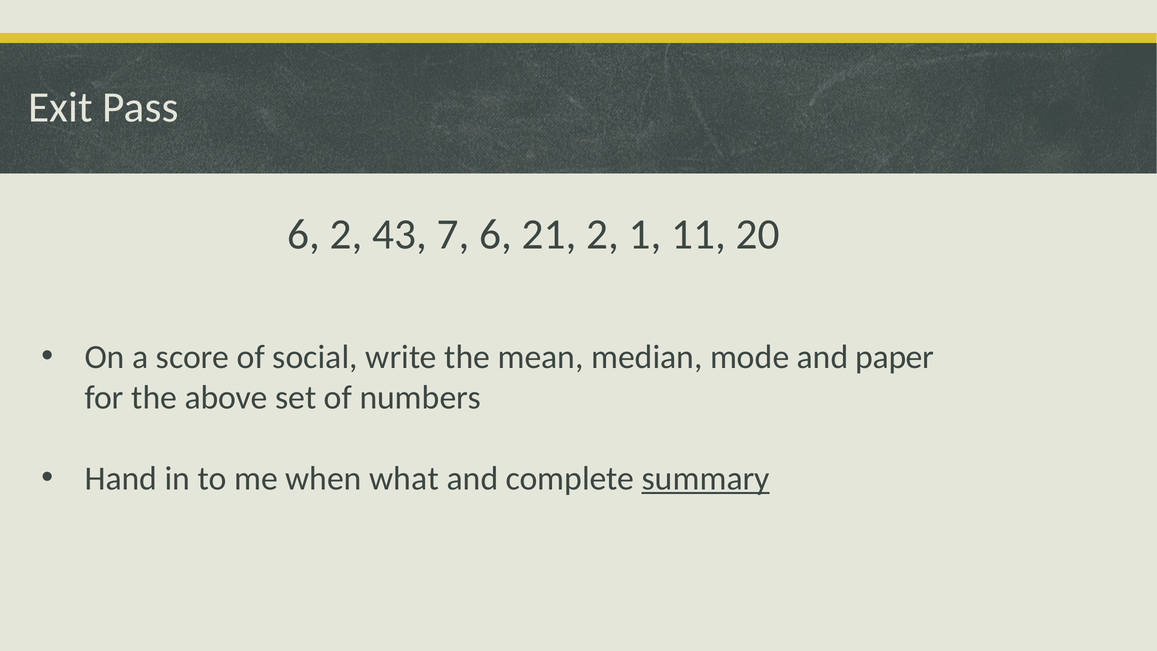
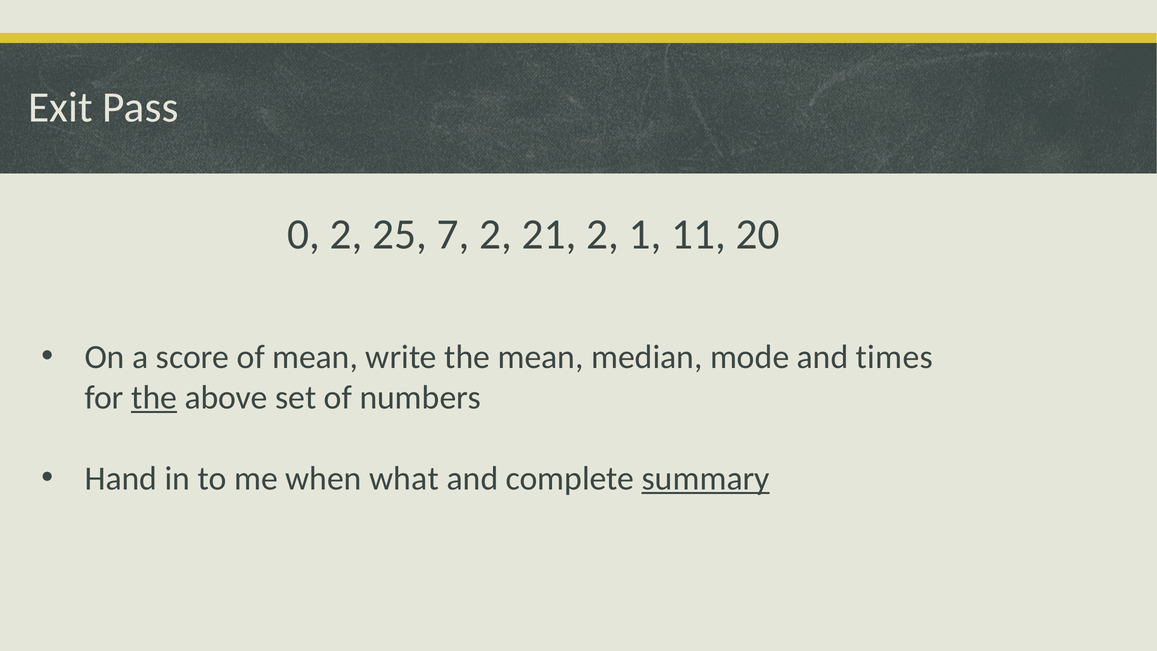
6: 6 -> 0 (304, 234)
43: 43 -> 25 (400, 234)
7 6: 6 -> 2 (496, 234)
of social: social -> mean (315, 357)
paper: paper -> times (894, 357)
the underline: none -> present (154, 398)
